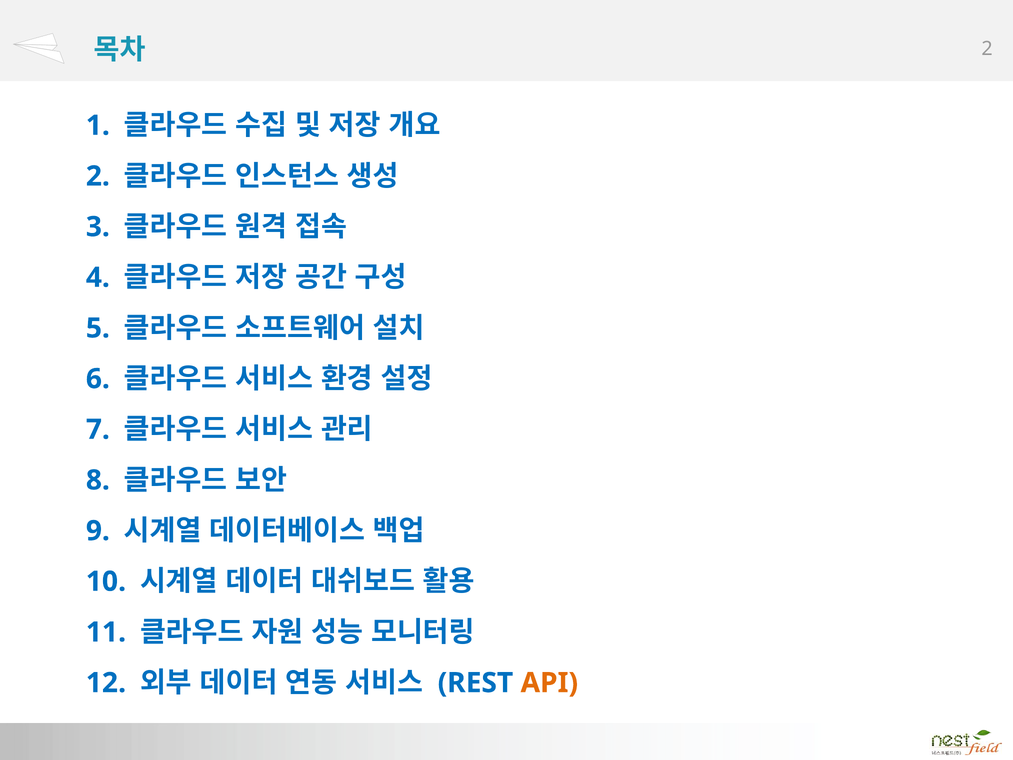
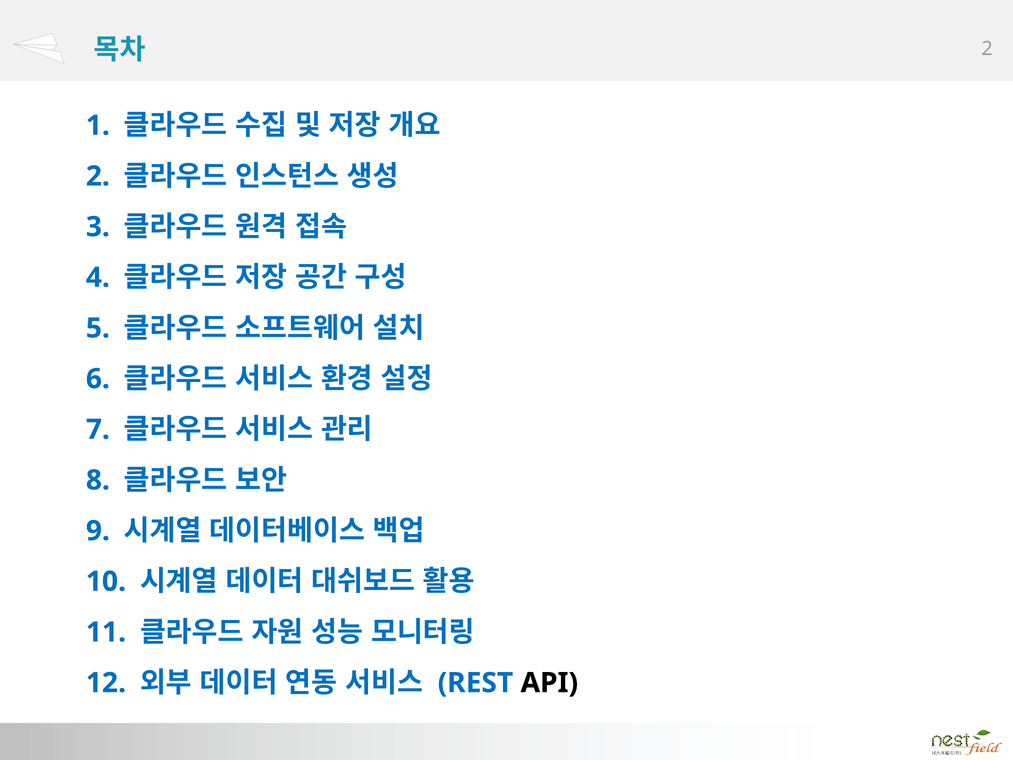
API colour: orange -> black (549, 683)
